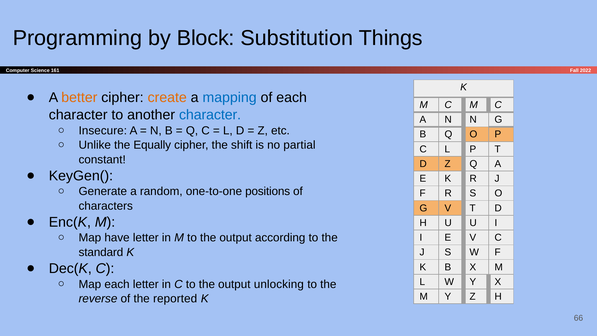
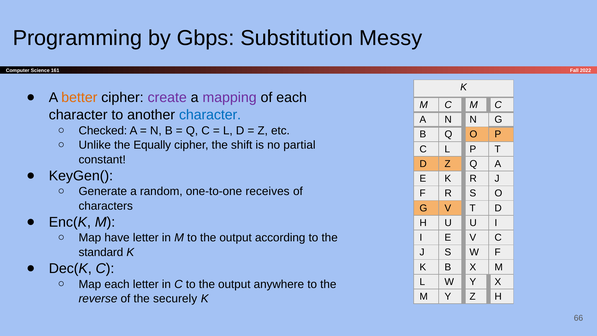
Block: Block -> Gbps (206, 38)
Things: Things -> Messy (391, 38)
create colour: orange -> purple (167, 97)
mapping colour: blue -> purple (230, 97)
Insecure: Insecure -> Checked (103, 131)
positions: positions -> receives (268, 191)
unlocking: unlocking -> anywhere (279, 284)
reported: reported -> securely (175, 298)
